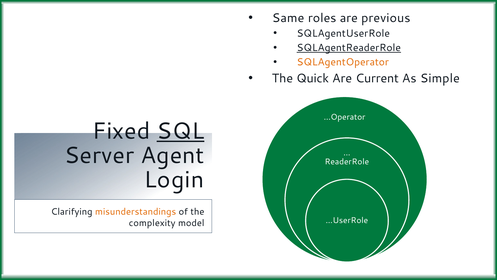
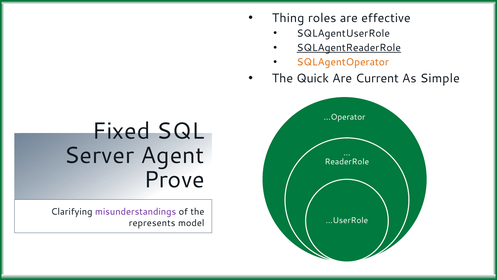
Same: Same -> Thing (288, 18)
previous: previous -> effective (386, 18)
SQL underline: present -> none (180, 131)
Login: Login -> Prove (174, 180)
misunderstandings colour: orange -> purple (136, 211)
complexity: complexity -> represents (152, 223)
